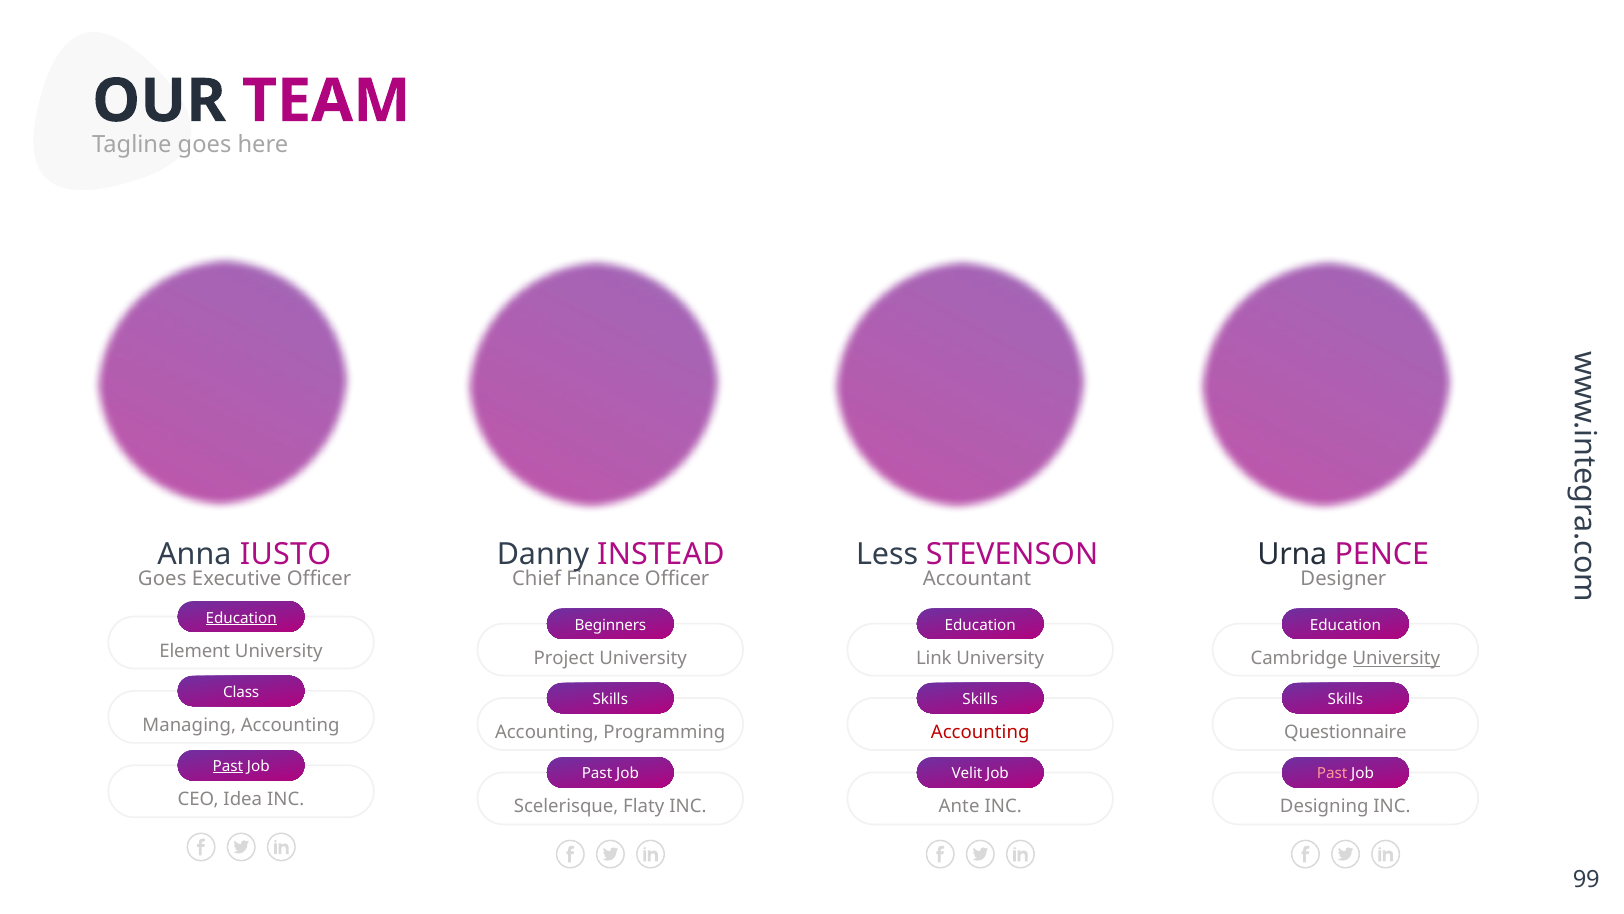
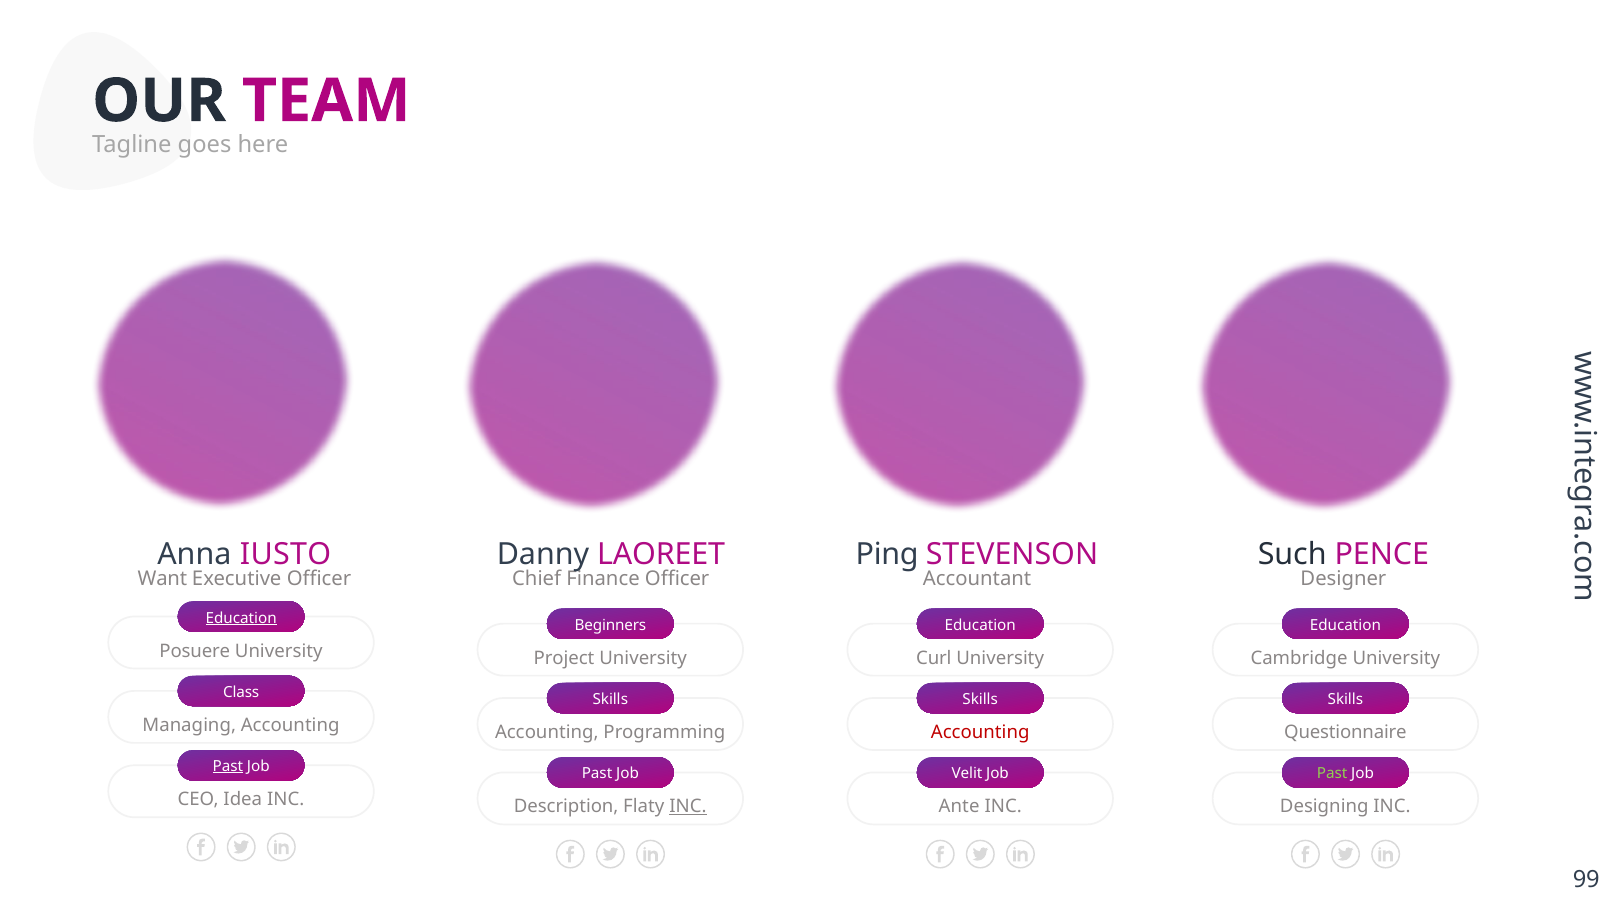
INSTEAD: INSTEAD -> LAOREET (661, 554)
Less: Less -> Ping (887, 554)
Urna: Urna -> Such (1292, 554)
Goes: Goes -> Want (162, 579)
Element: Element -> Posuere (195, 651)
Link: Link -> Curl (934, 658)
University underline: present -> none (1396, 658)
Past colour: pink -> light green (1332, 773)
Scelerisque: Scelerisque -> Description (566, 806)
INC underline: none -> present (688, 806)
